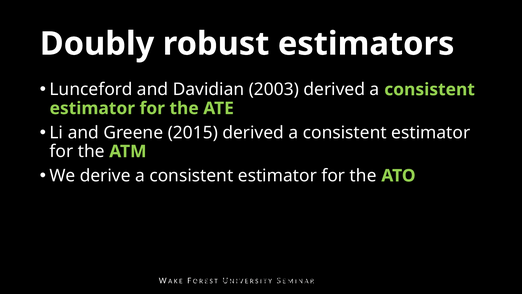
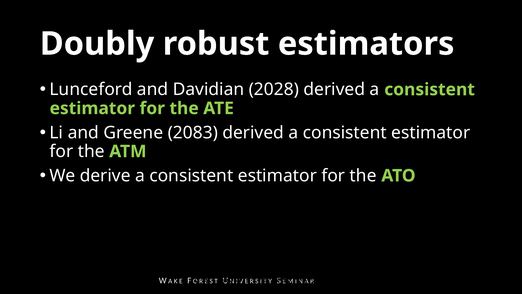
2003: 2003 -> 2028 (274, 89)
2015: 2015 -> 2083 (193, 132)
